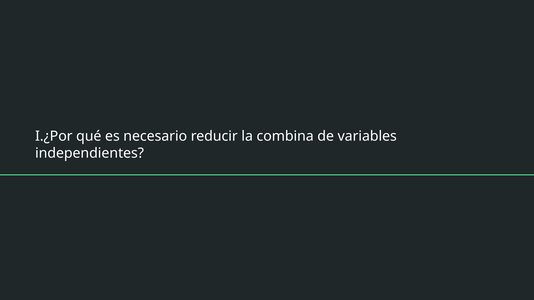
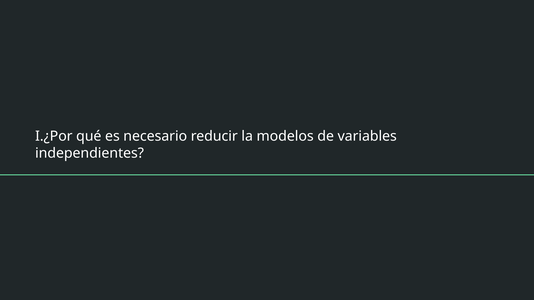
combina: combina -> modelos (285, 136)
